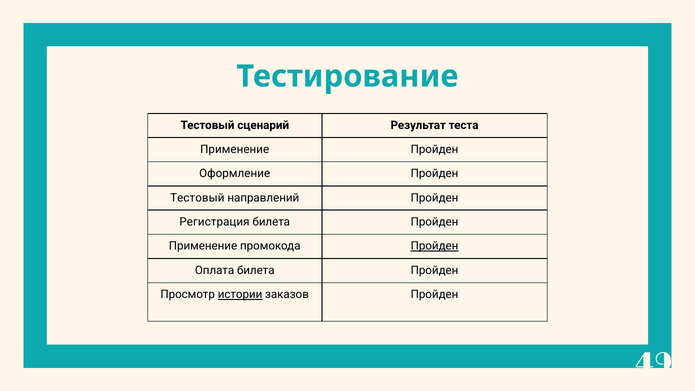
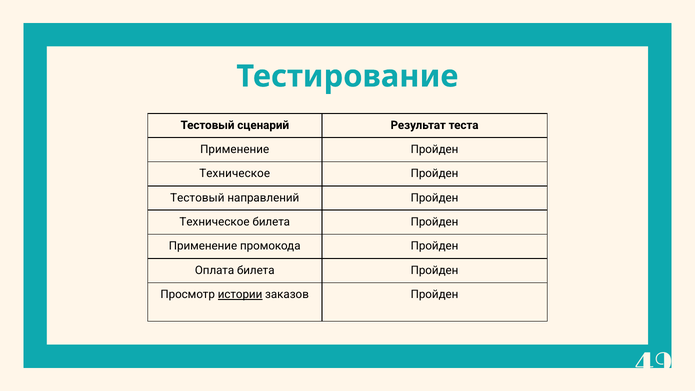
Оформление: Оформление -> Техническое (235, 174)
Регистрация: Регистрация -> Техническое (215, 222)
Пройден underline: present -> none (435, 246)
